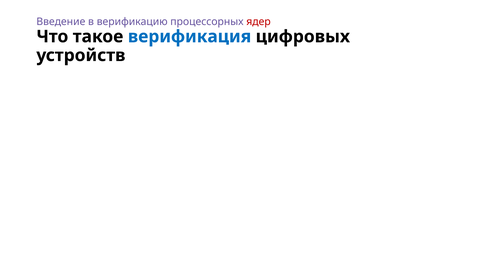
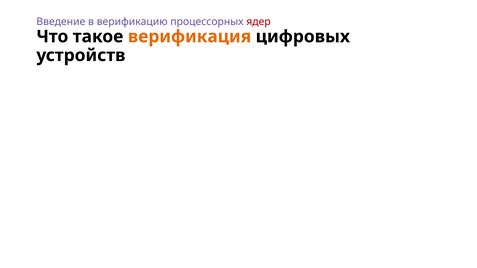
верификация colour: blue -> orange (190, 37)
